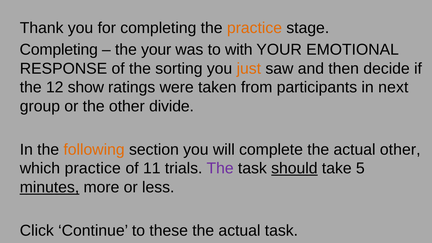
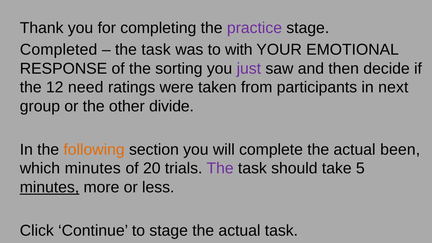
practice colour: orange -> purple (254, 28)
Completing: Completing -> Completed (59, 50)
your: your -> task (156, 50)
just colour: orange -> purple (249, 69)
show: show -> need (86, 87)
actual other: other -> been (400, 149)
which practice: practice -> minutes (93, 168)
11: 11 -> 20 (152, 168)
should underline: present -> none (294, 168)
to these: these -> stage (169, 230)
